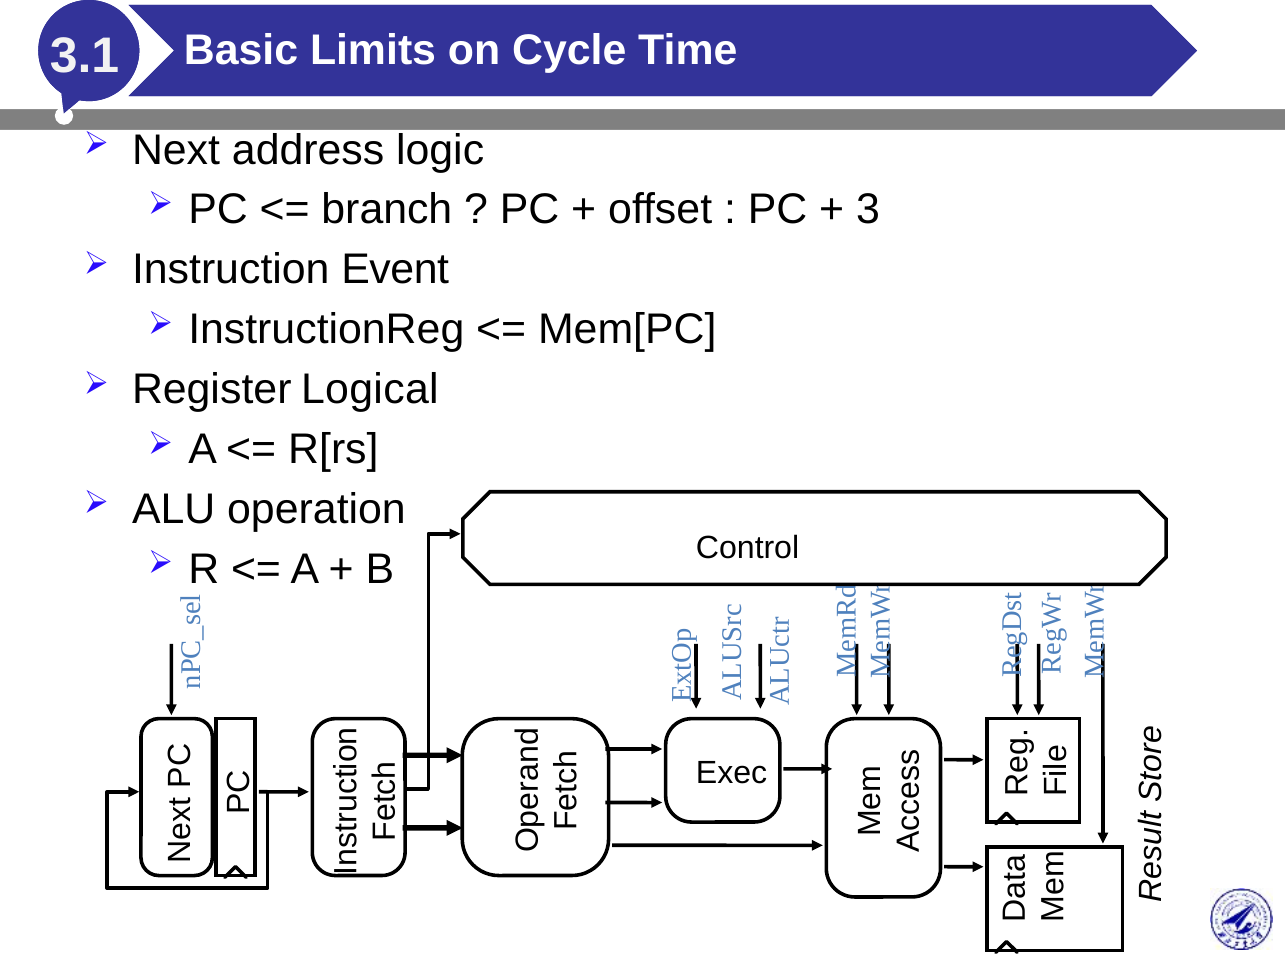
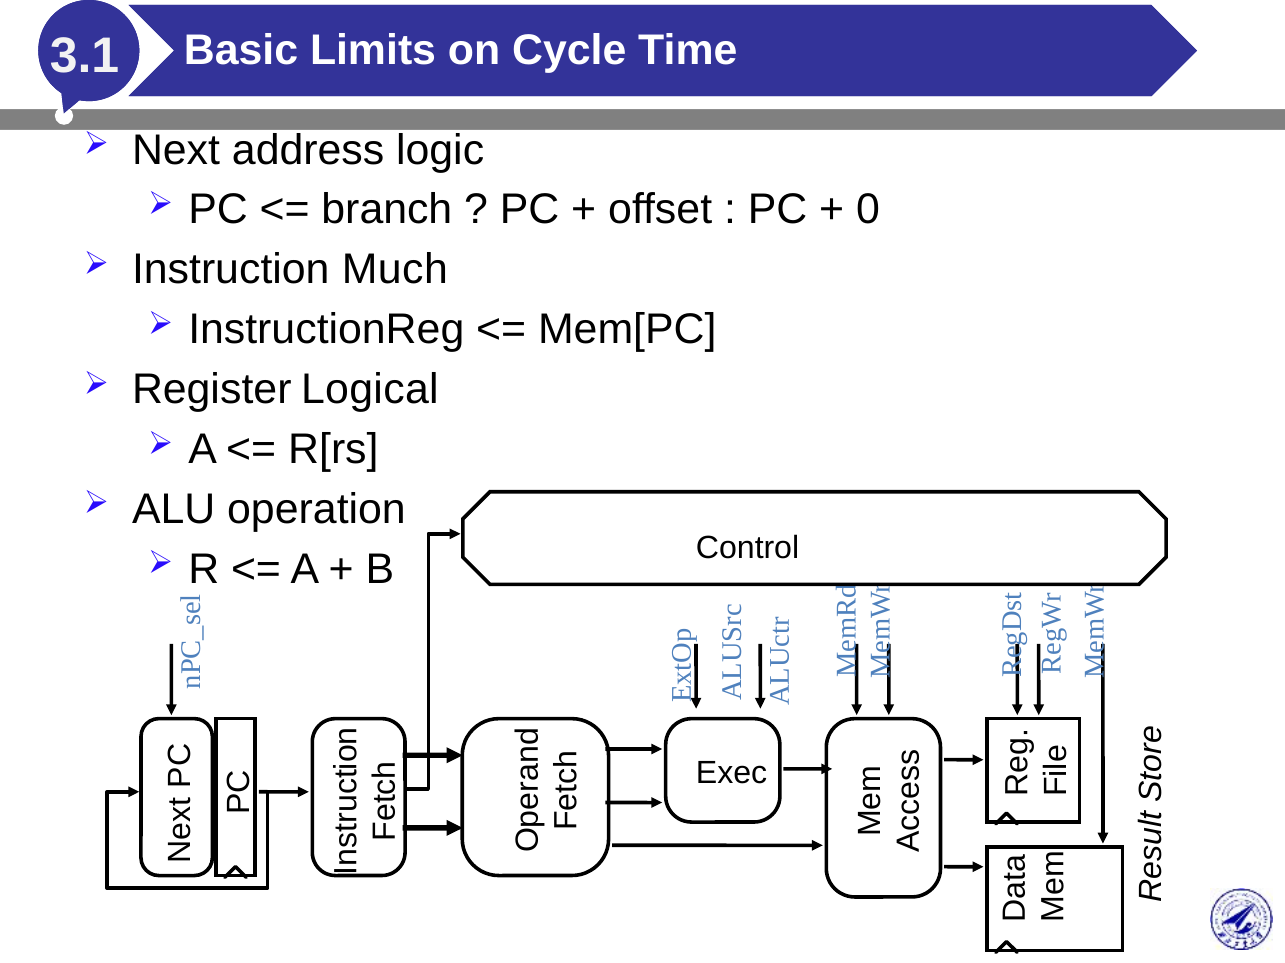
3: 3 -> 0 (868, 210)
Event: Event -> Much (395, 270)
